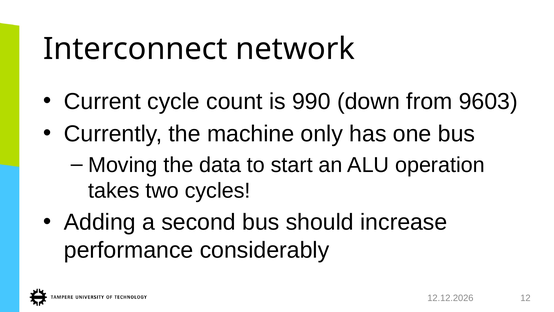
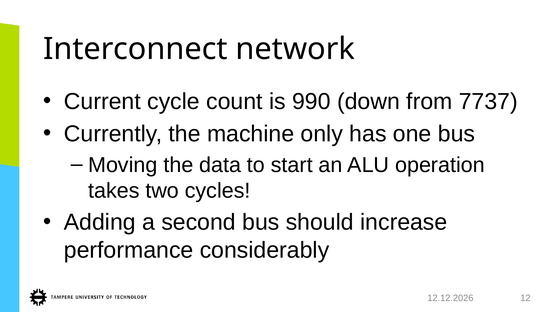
9603: 9603 -> 7737 (488, 101)
